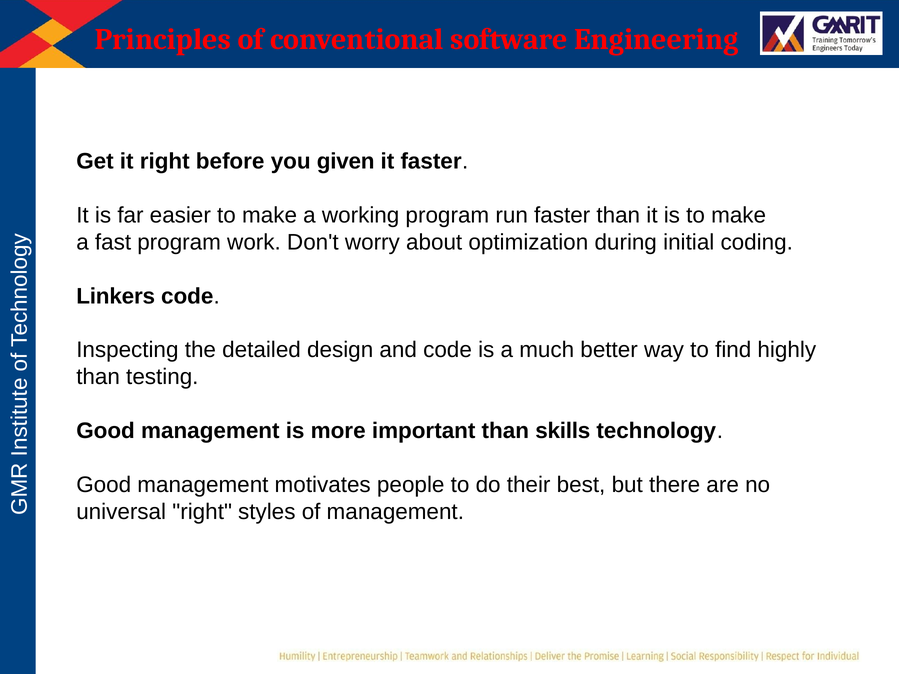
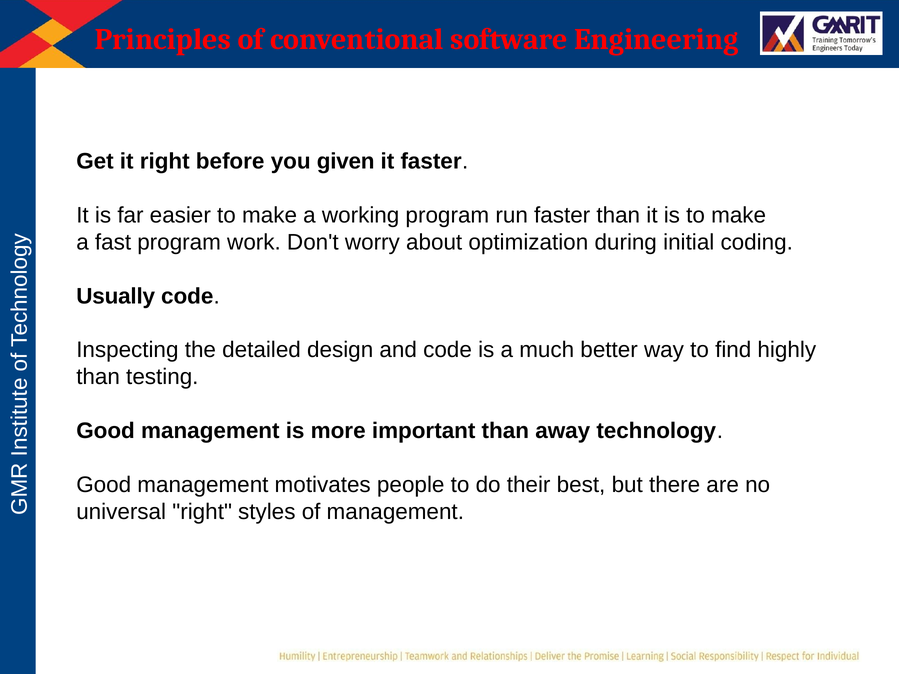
Linkers: Linkers -> Usually (116, 296)
skills: skills -> away (563, 431)
